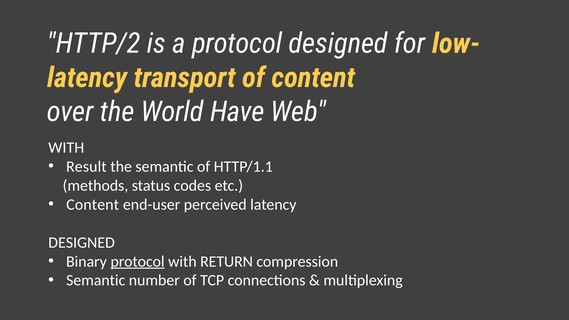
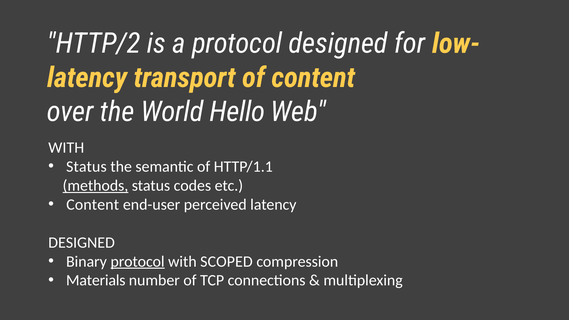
Have: Have -> Hello (237, 112)
Result: Result -> Status (86, 167)
methods underline: none -> present (95, 186)
RETURN: RETURN -> SCOPED (226, 262)
Semantic: Semantic -> Materials (96, 280)
